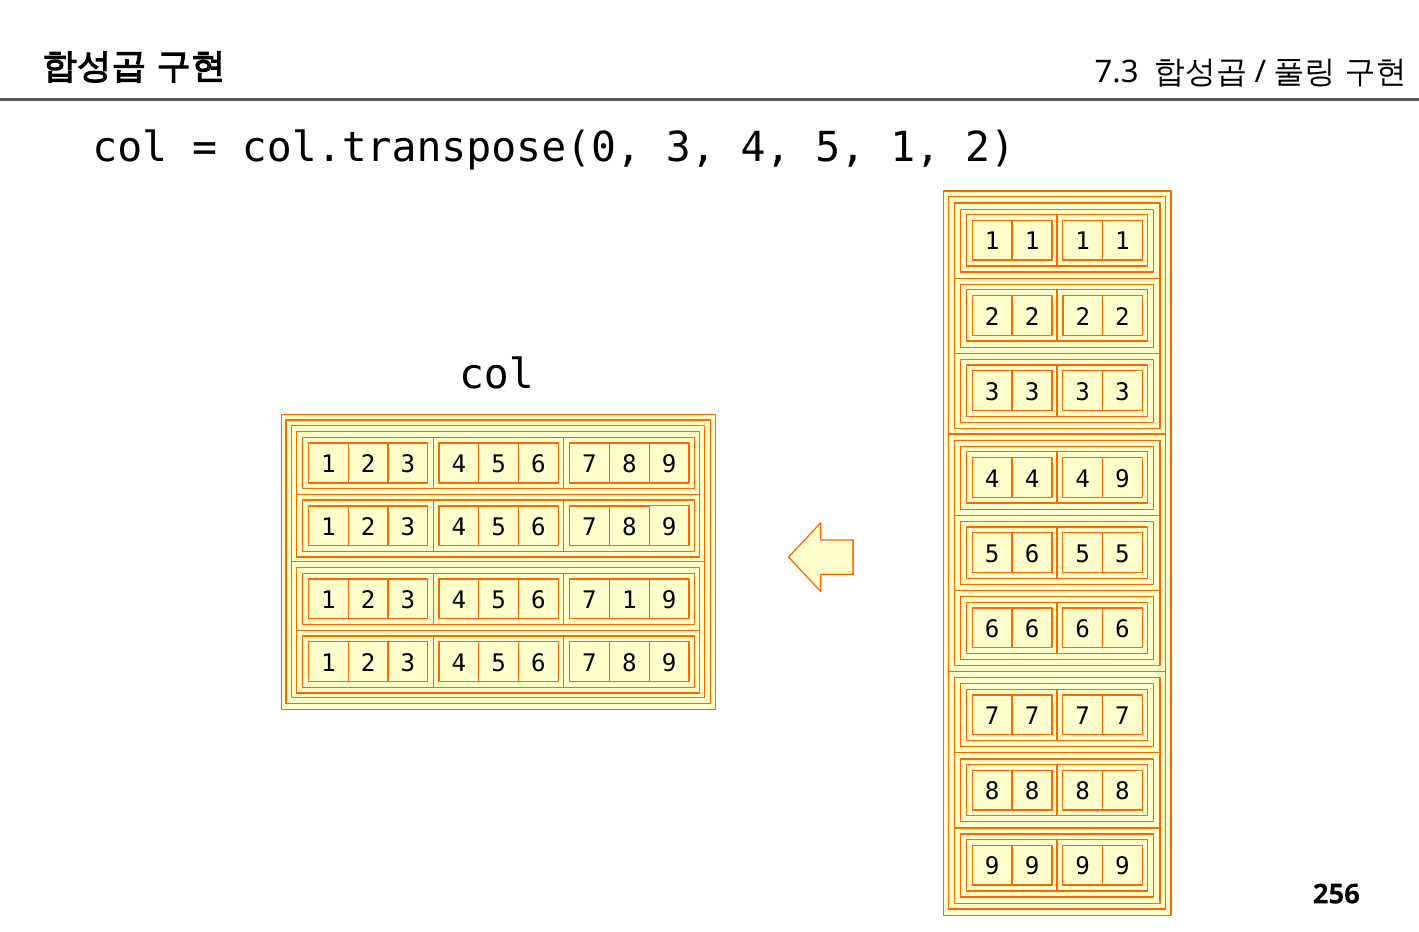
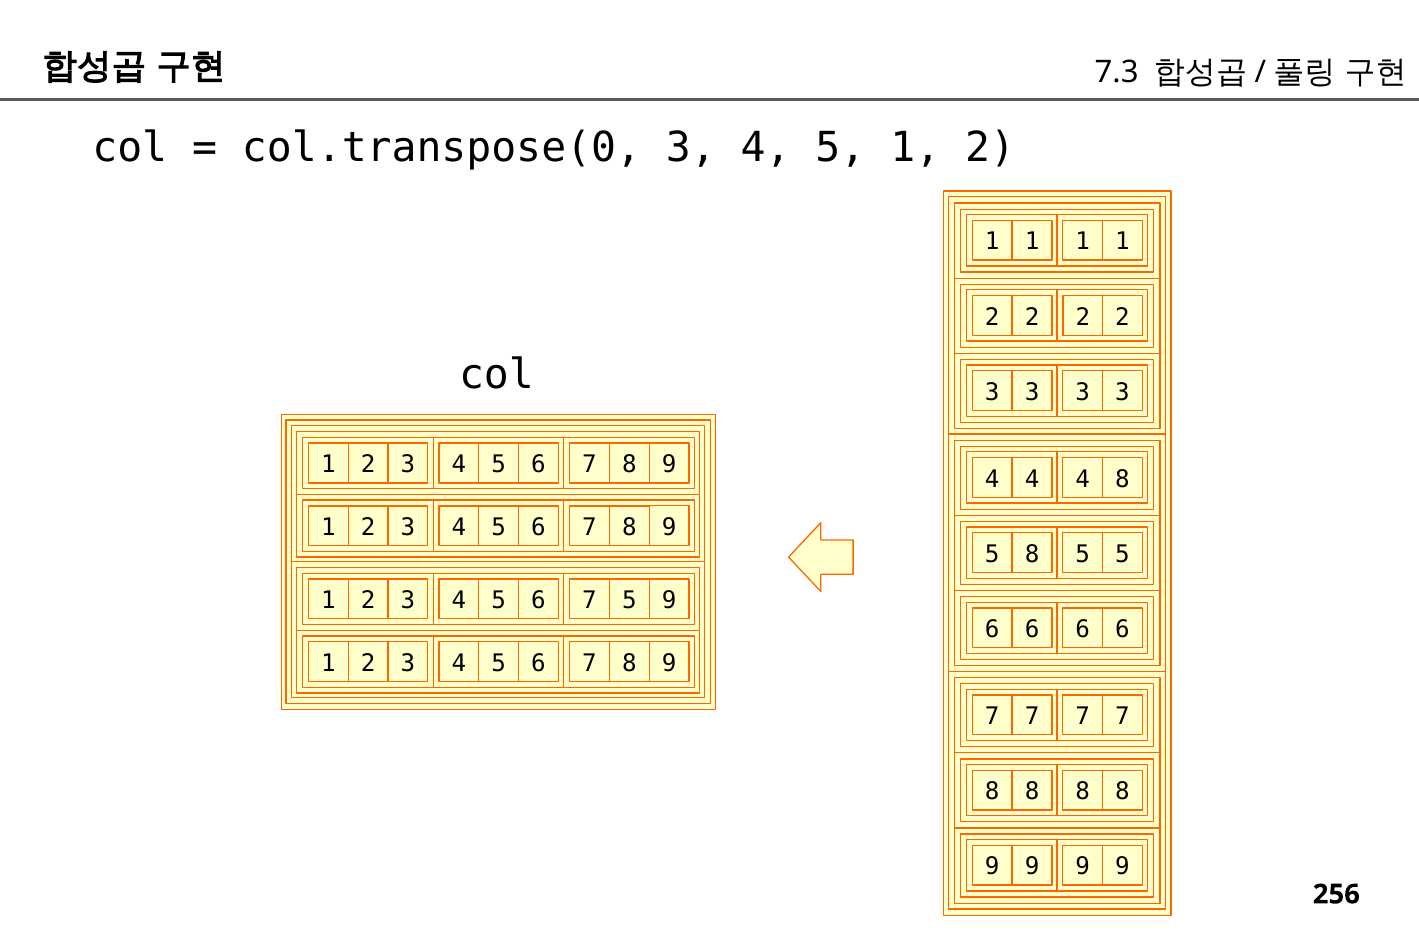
4 9: 9 -> 8 (1122, 479)
6: 6 -> 8 (1032, 554)
7 1: 1 -> 5 (629, 601)
